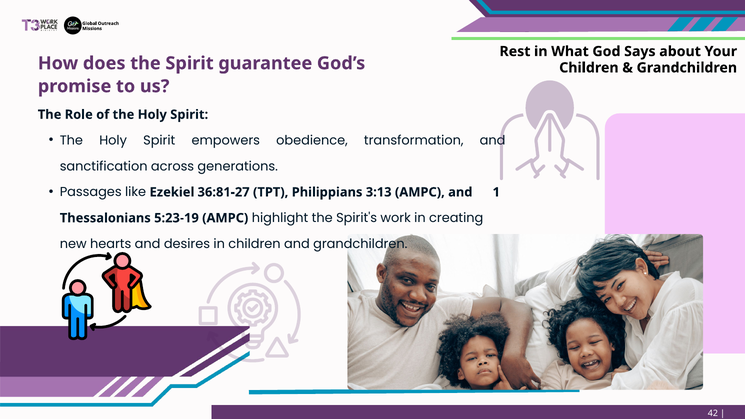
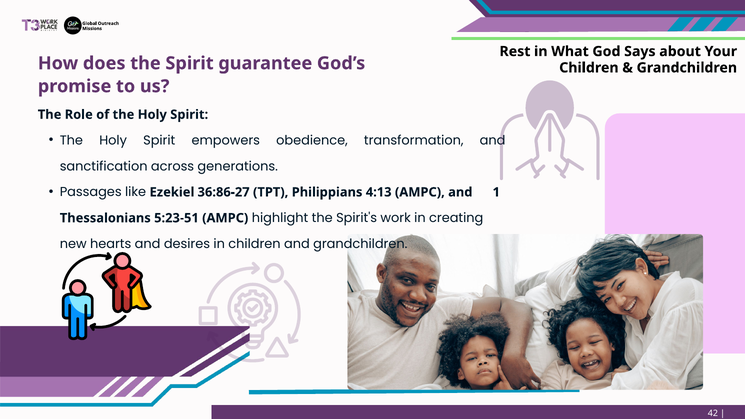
36:81-27: 36:81-27 -> 36:86-27 (224, 192)
3:13: 3:13 -> 4:13 (379, 192)
5:23-19: 5:23-19 -> 5:23-51 (176, 218)
